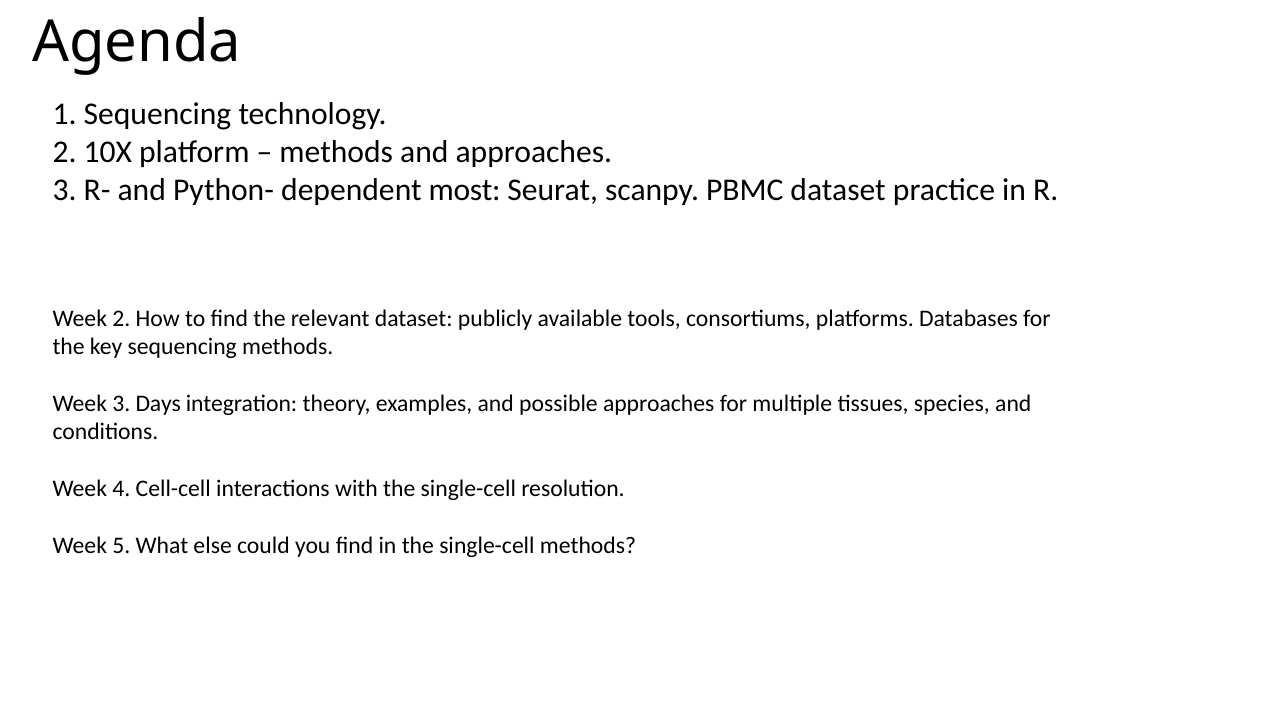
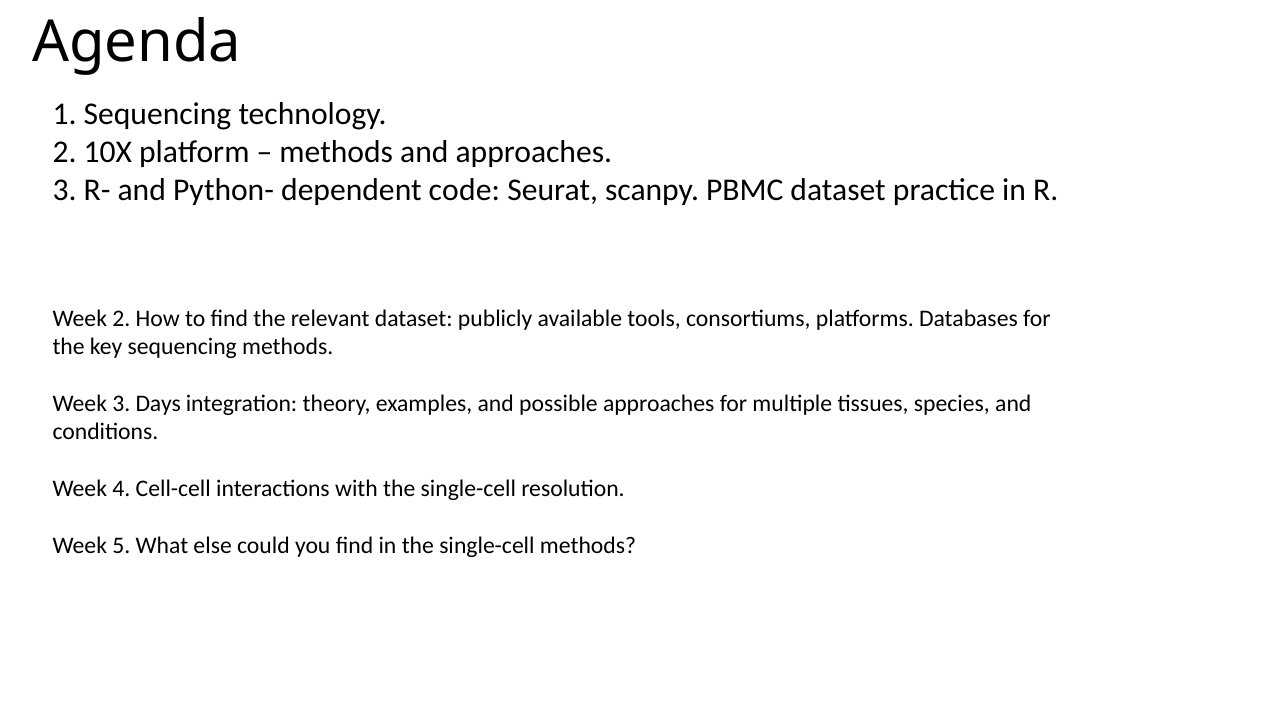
most: most -> code (464, 190)
